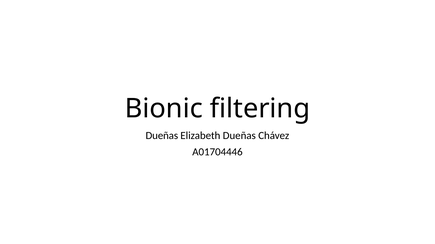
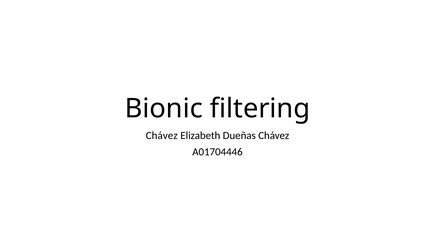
Dueñas: Dueñas -> Chávez (162, 136)
